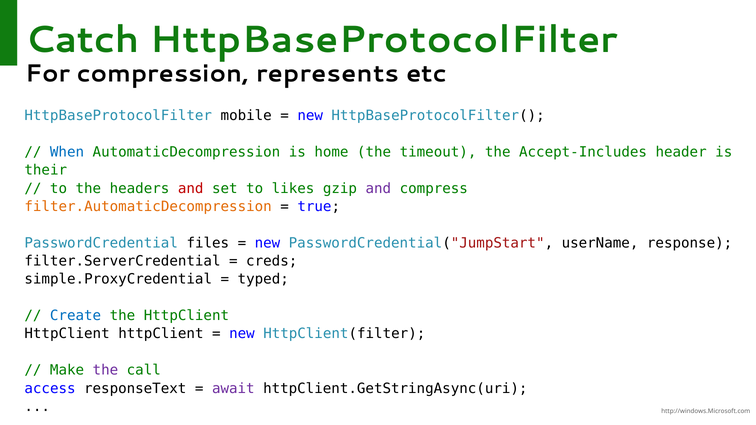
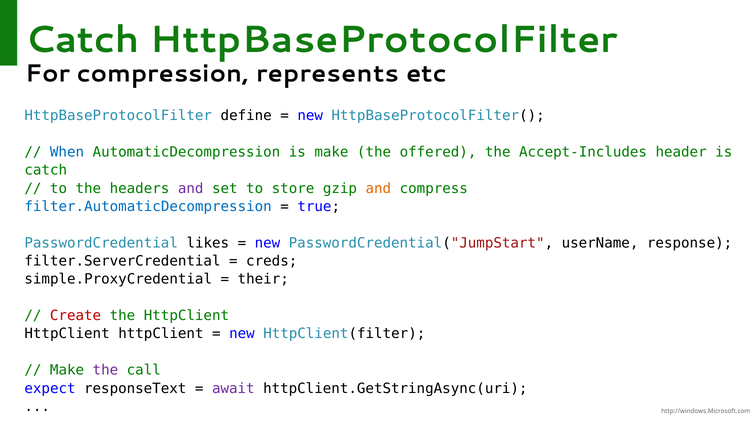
mobile: mobile -> define (246, 116)
is home: home -> make (331, 152)
timeout: timeout -> offered (438, 152)
their: their -> catch (46, 170)
and colour: red -> purple (191, 188)
likes: likes -> store (293, 188)
and colour: purple -> orange (378, 188)
filter.AutomaticDecompression colour: orange -> blue (148, 207)
files: files -> likes (208, 243)
typed: typed -> their (263, 279)
Create colour: blue -> red (76, 316)
access: access -> expect (50, 389)
